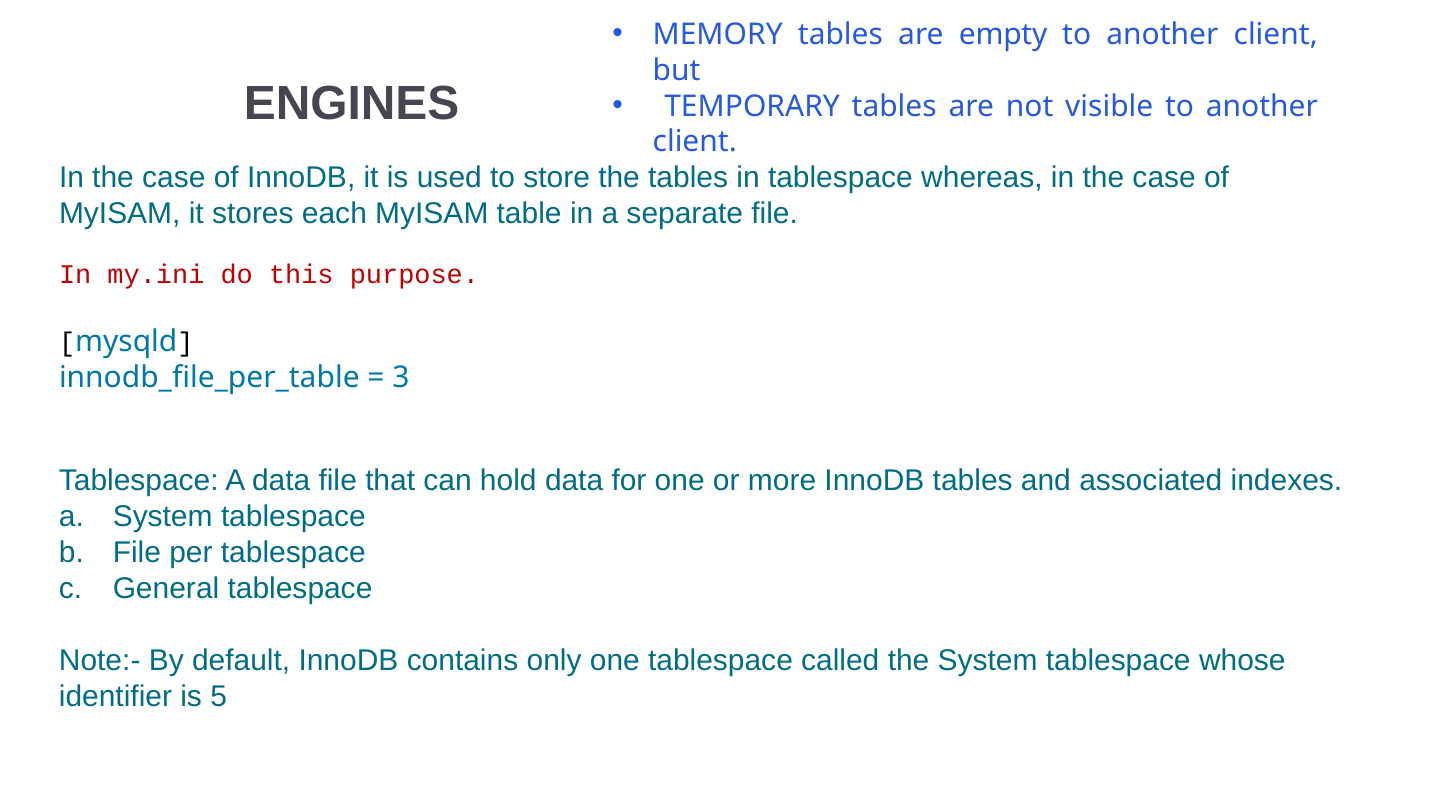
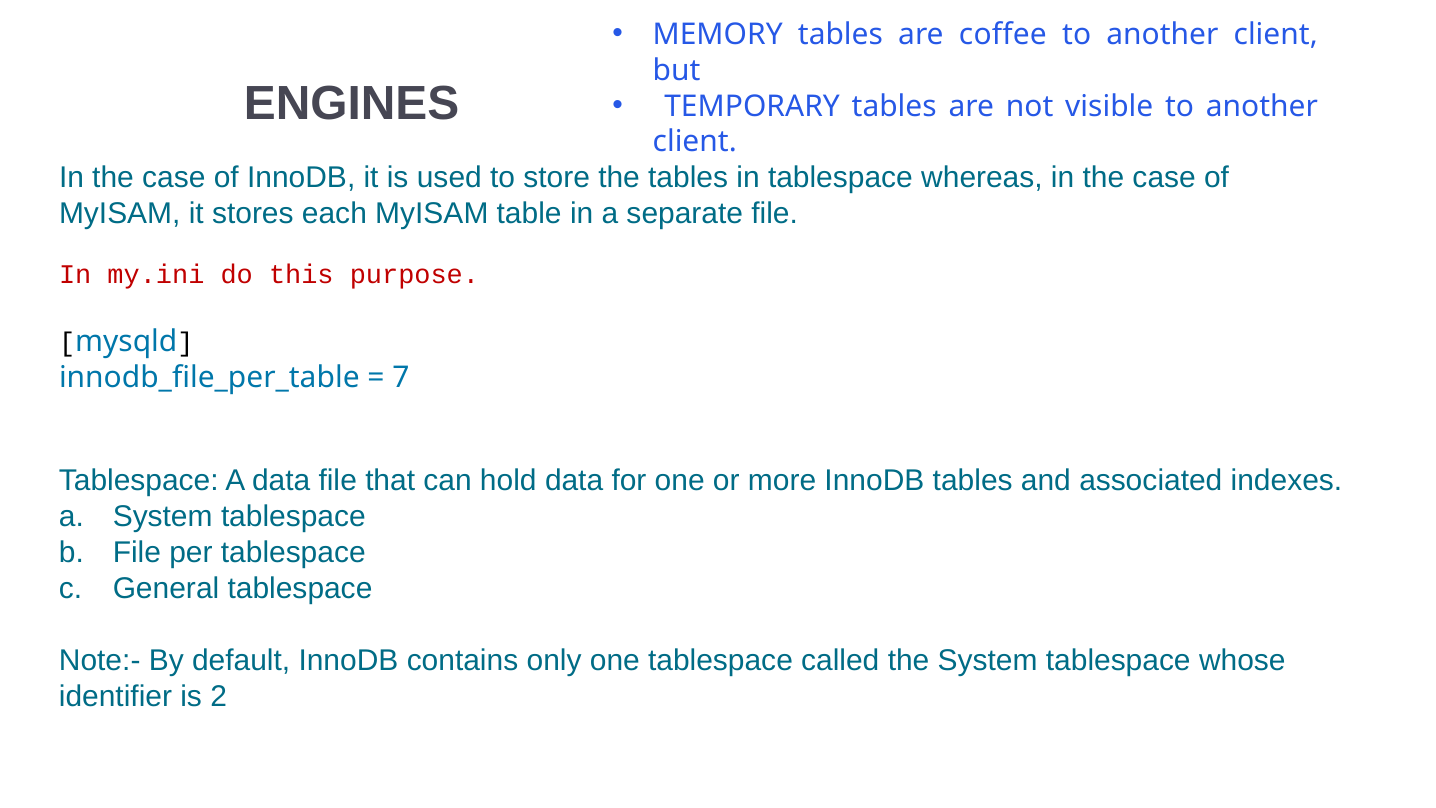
empty: empty -> coffee (1003, 34)
3: 3 -> 7 (401, 377)
5: 5 -> 2 (219, 696)
